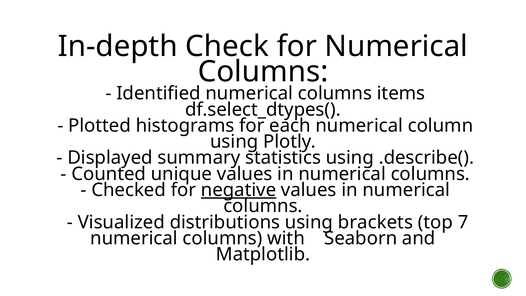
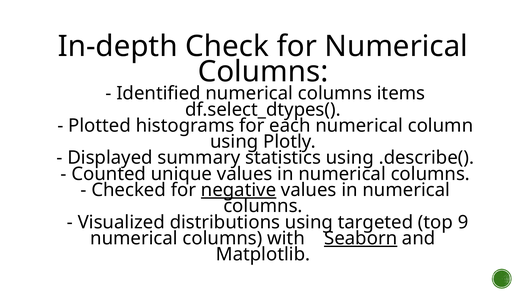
brackets: brackets -> targeted (376, 222)
7: 7 -> 9 (463, 222)
Seaborn underline: none -> present (361, 238)
